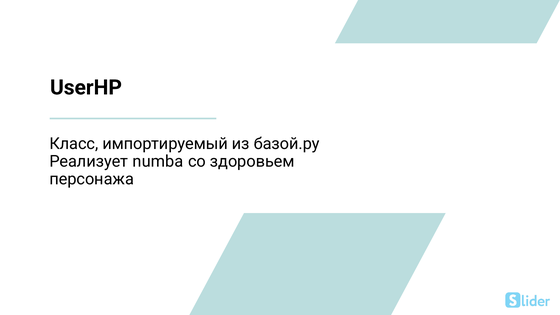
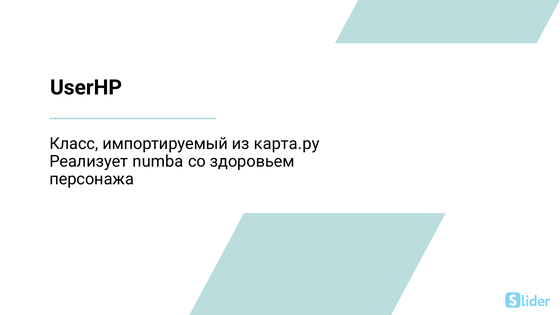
базой.py: базой.py -> карта.py (287, 144)
